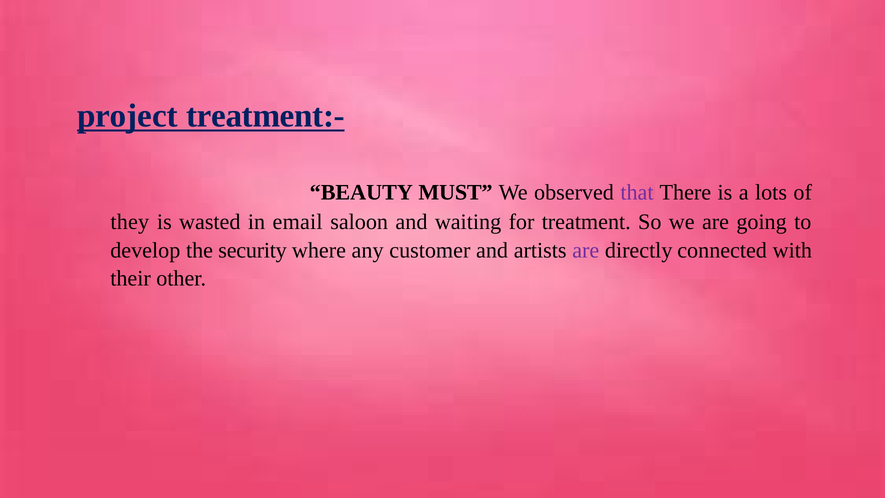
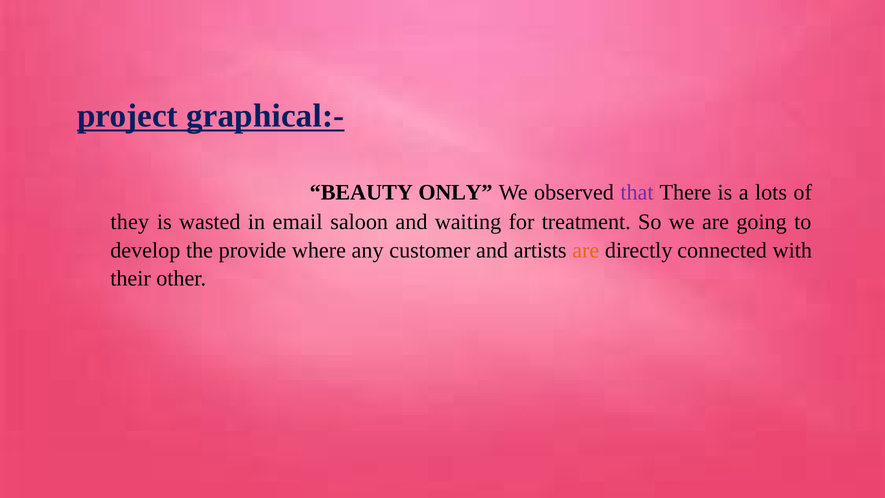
treatment:-: treatment:- -> graphical:- (265, 116)
MUST: MUST -> ONLY (456, 193)
security: security -> provide (252, 250)
are colour: purple -> orange (586, 250)
